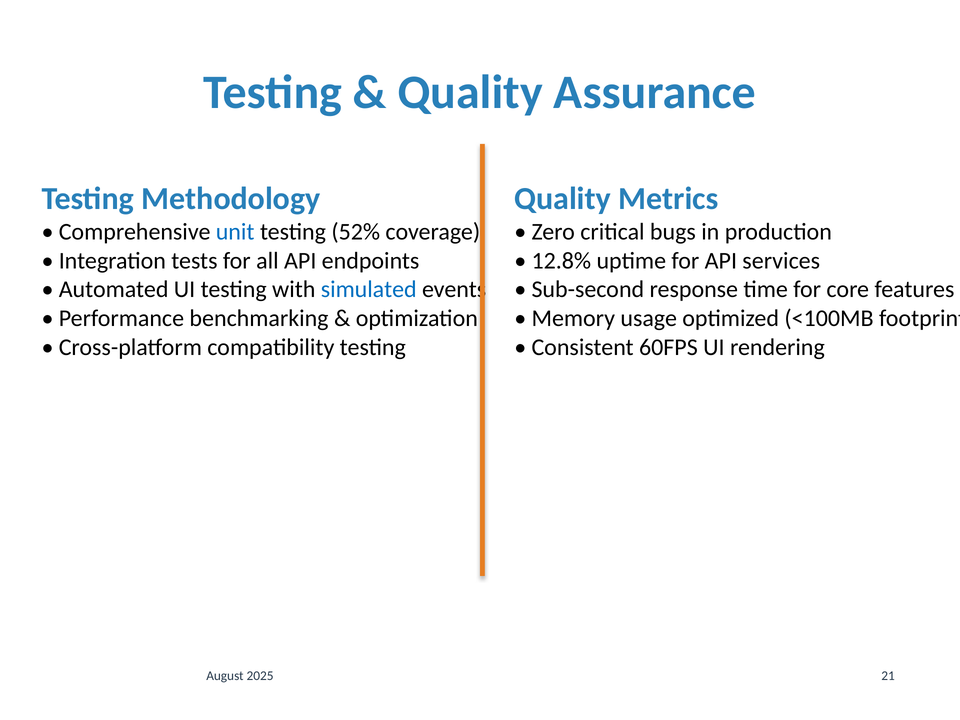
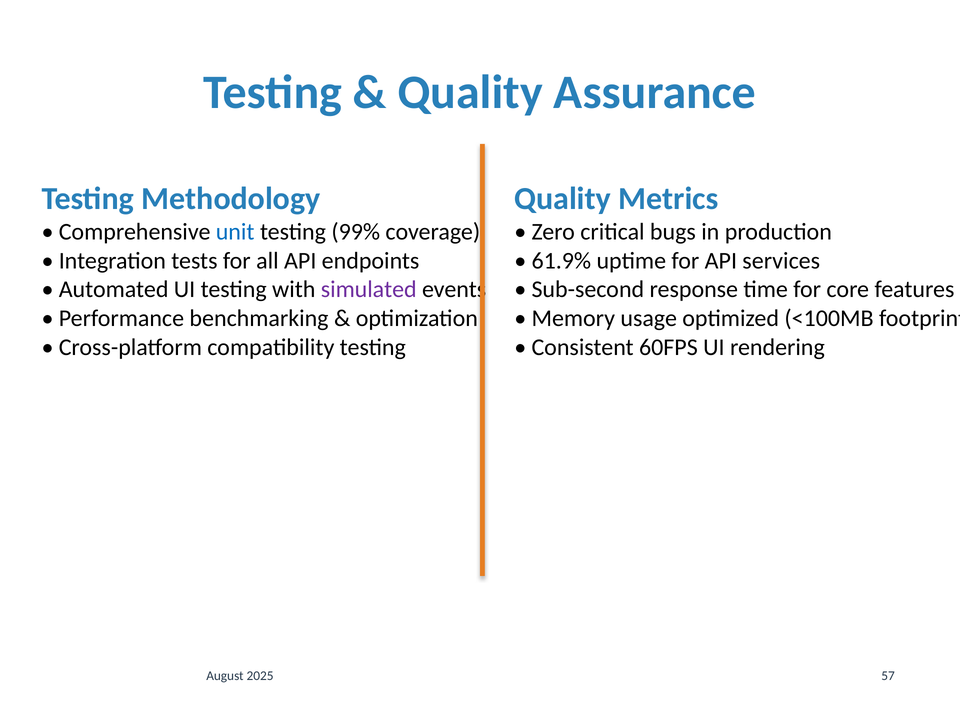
52%: 52% -> 99% (356, 232)
12.8%: 12.8% -> 61.9% (561, 261)
simulated colour: blue -> purple (369, 290)
21: 21 -> 57 (888, 676)
